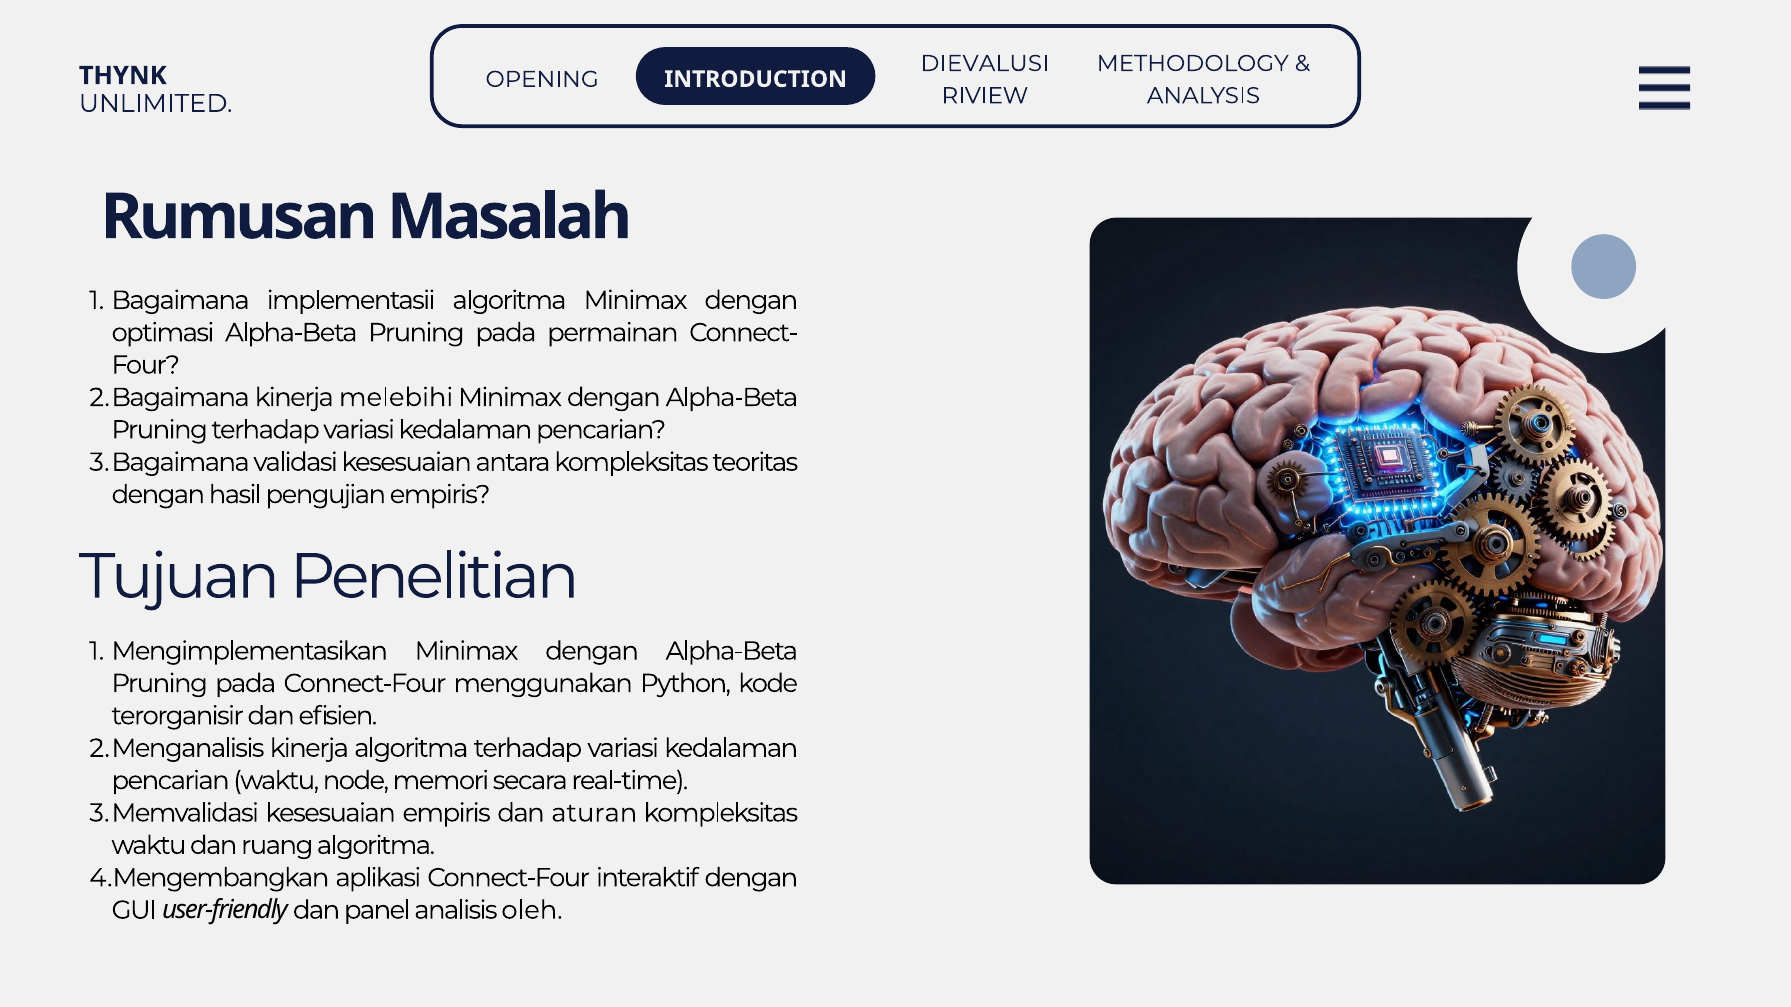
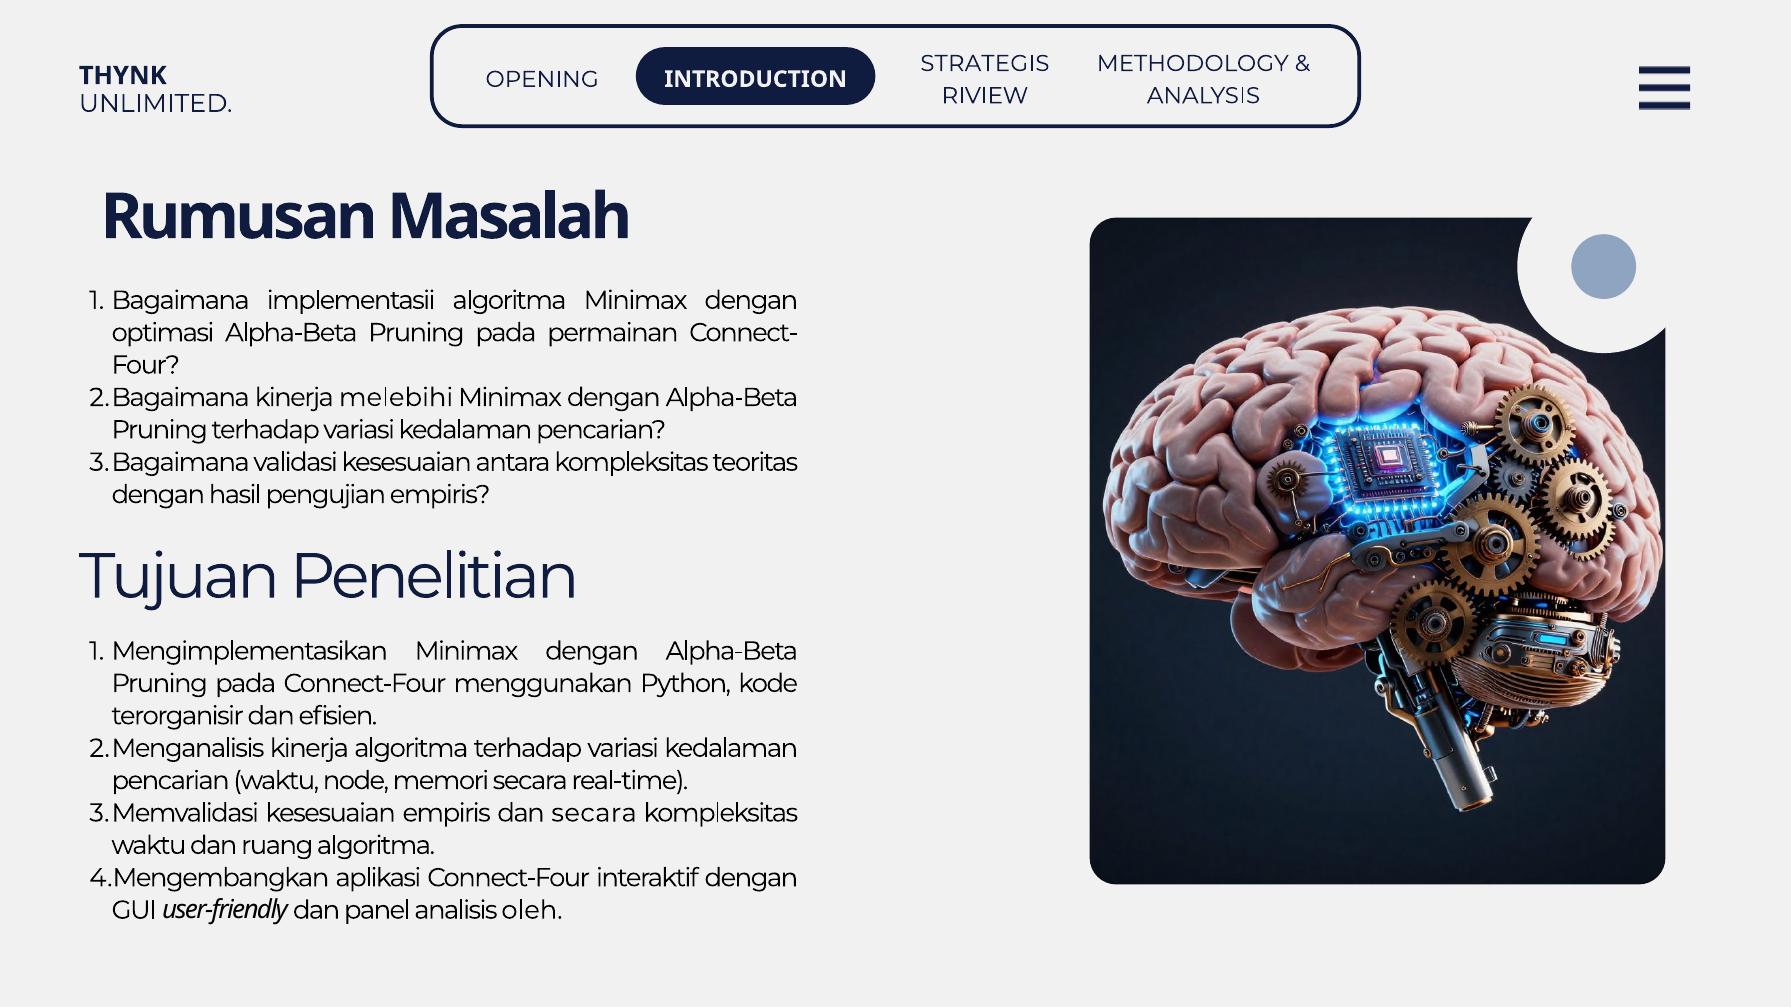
DIEVALUSI: DIEVALUSI -> STRATEGIS (985, 63)
dan aturan: aturan -> secara (594, 813)
